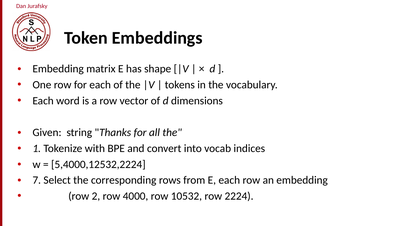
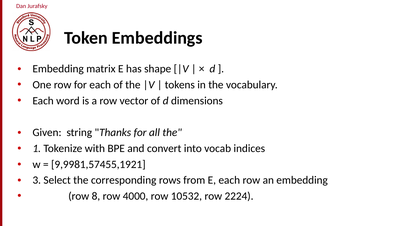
5,4000,12532,2224: 5,4000,12532,2224 -> 9,9981,57455,1921 (98, 164)
7: 7 -> 3 (37, 180)
2: 2 -> 8 (96, 196)
